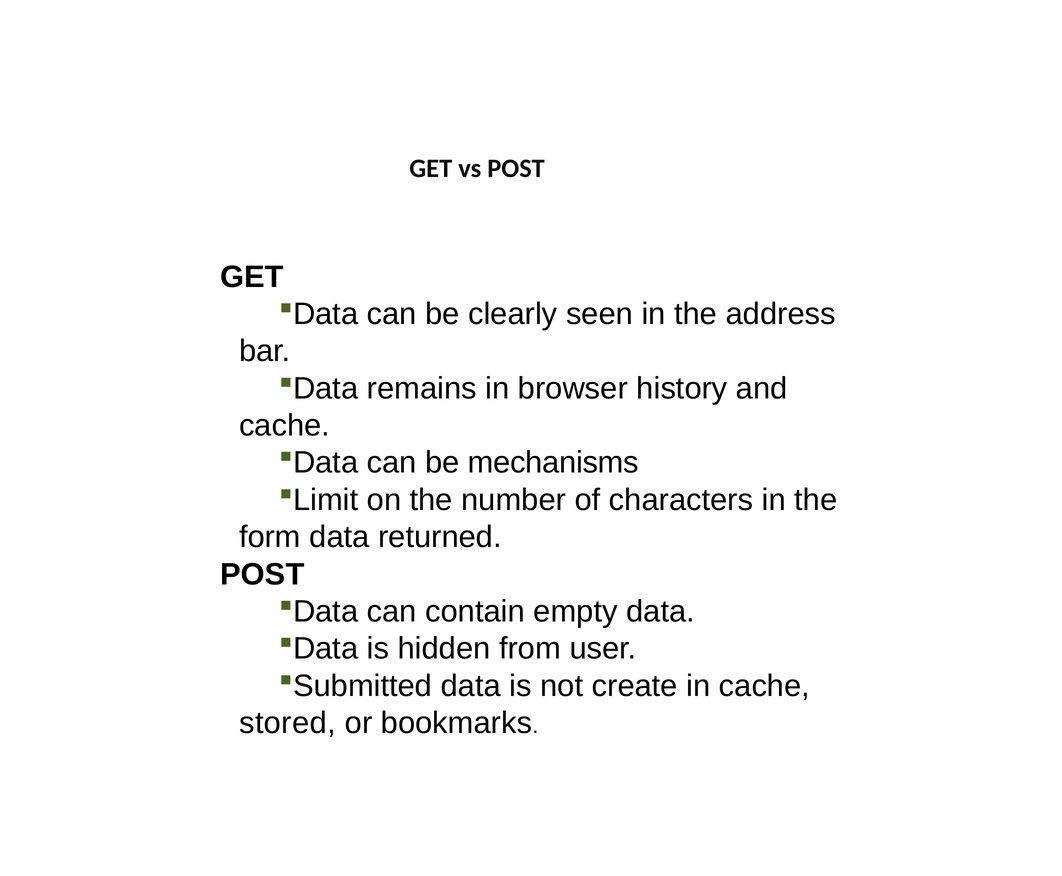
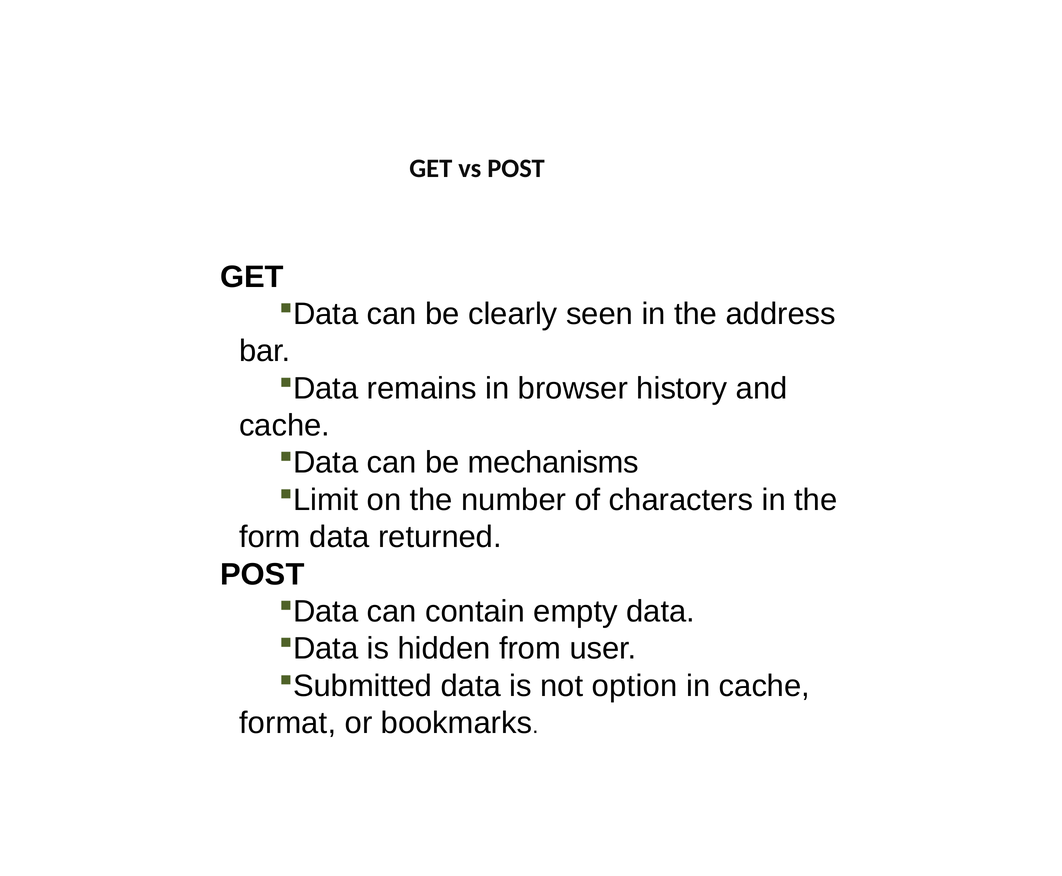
create: create -> option (635, 686)
stored: stored -> format (288, 723)
